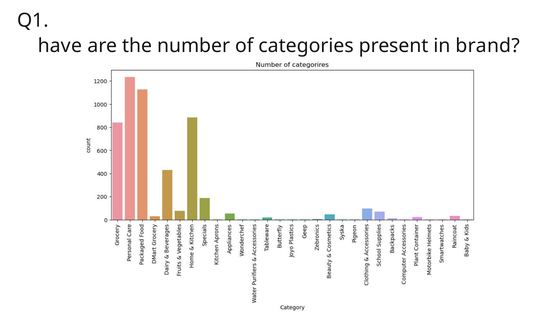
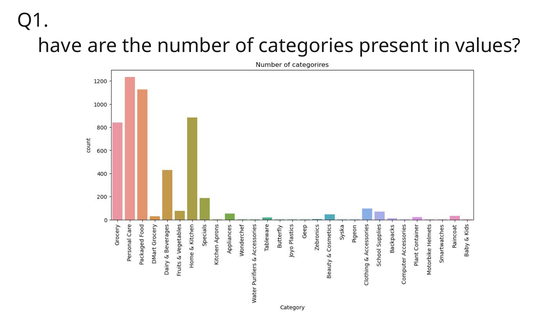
brand: brand -> values (488, 46)
